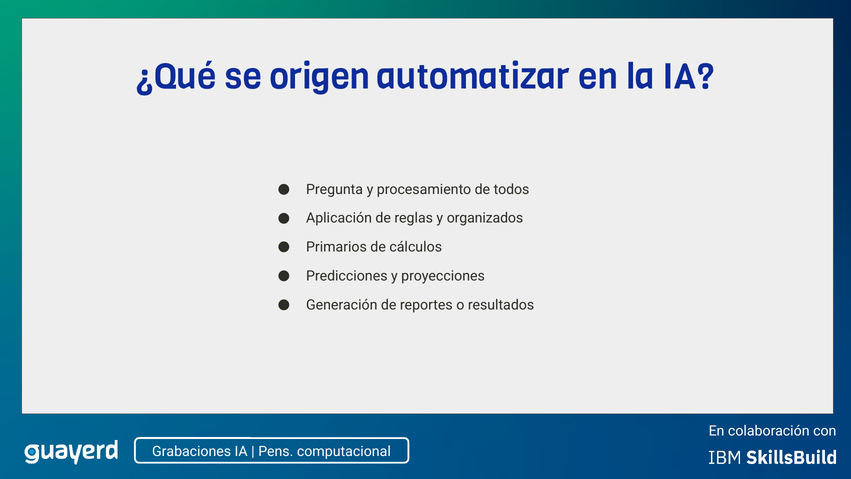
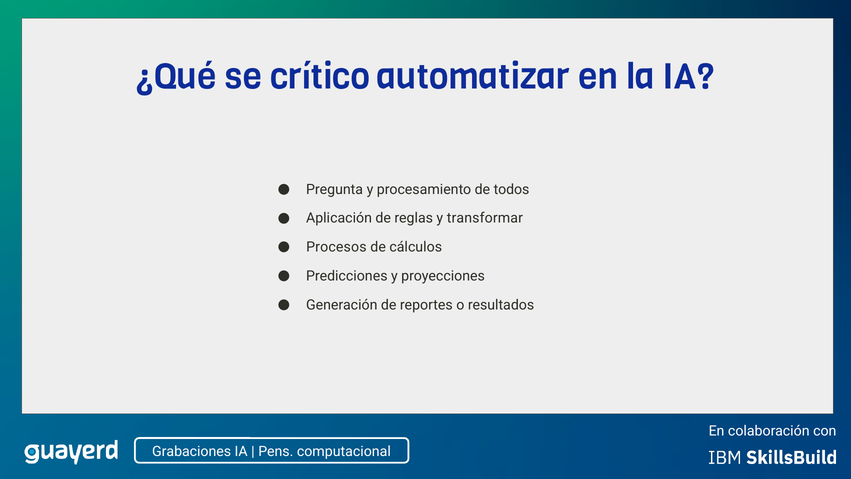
origen: origen -> crítico (320, 77)
organizados: organizados -> transformar (485, 218)
Primarios: Primarios -> Procesos (336, 247)
